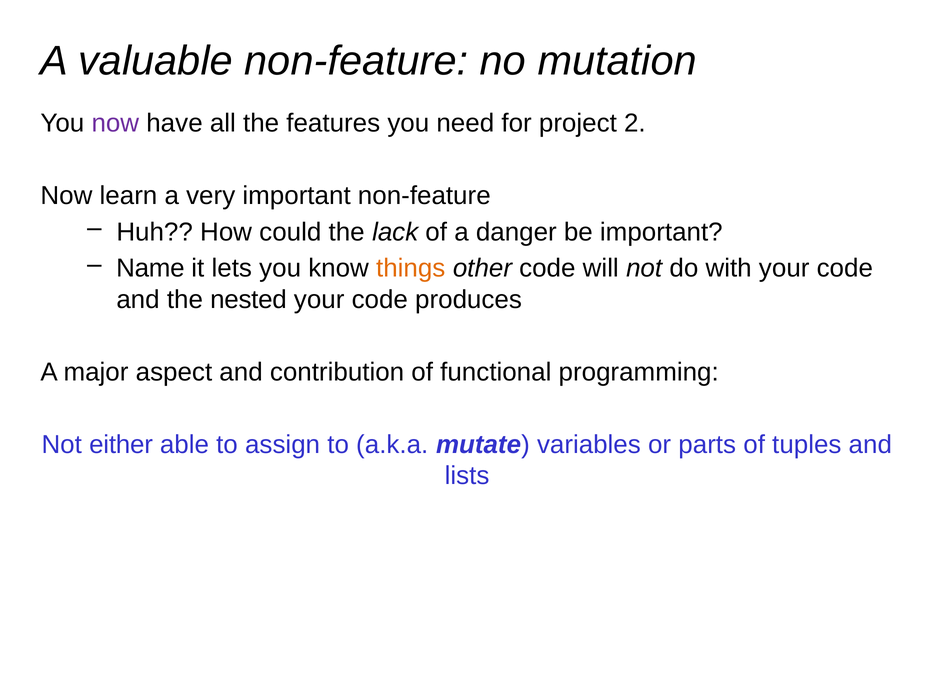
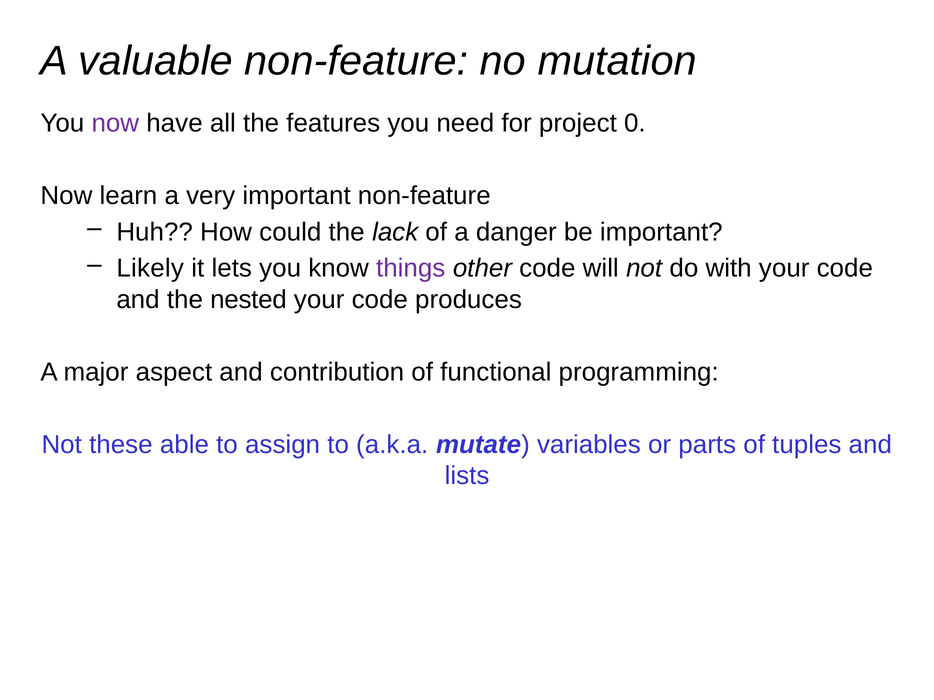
2: 2 -> 0 (635, 123)
Name: Name -> Likely (150, 269)
things colour: orange -> purple (411, 269)
either: either -> these (121, 445)
